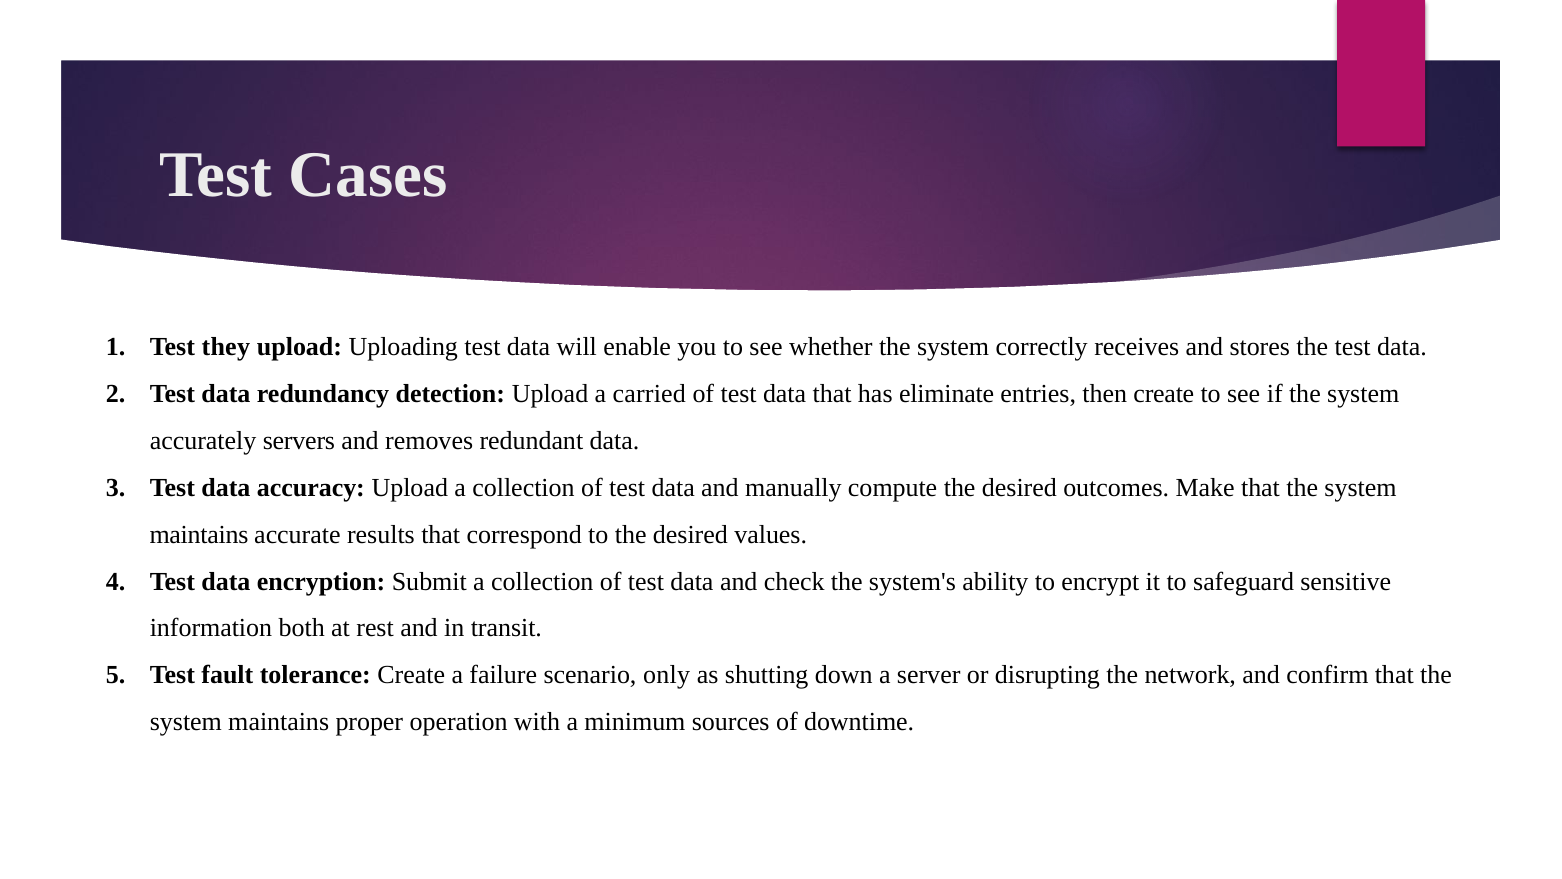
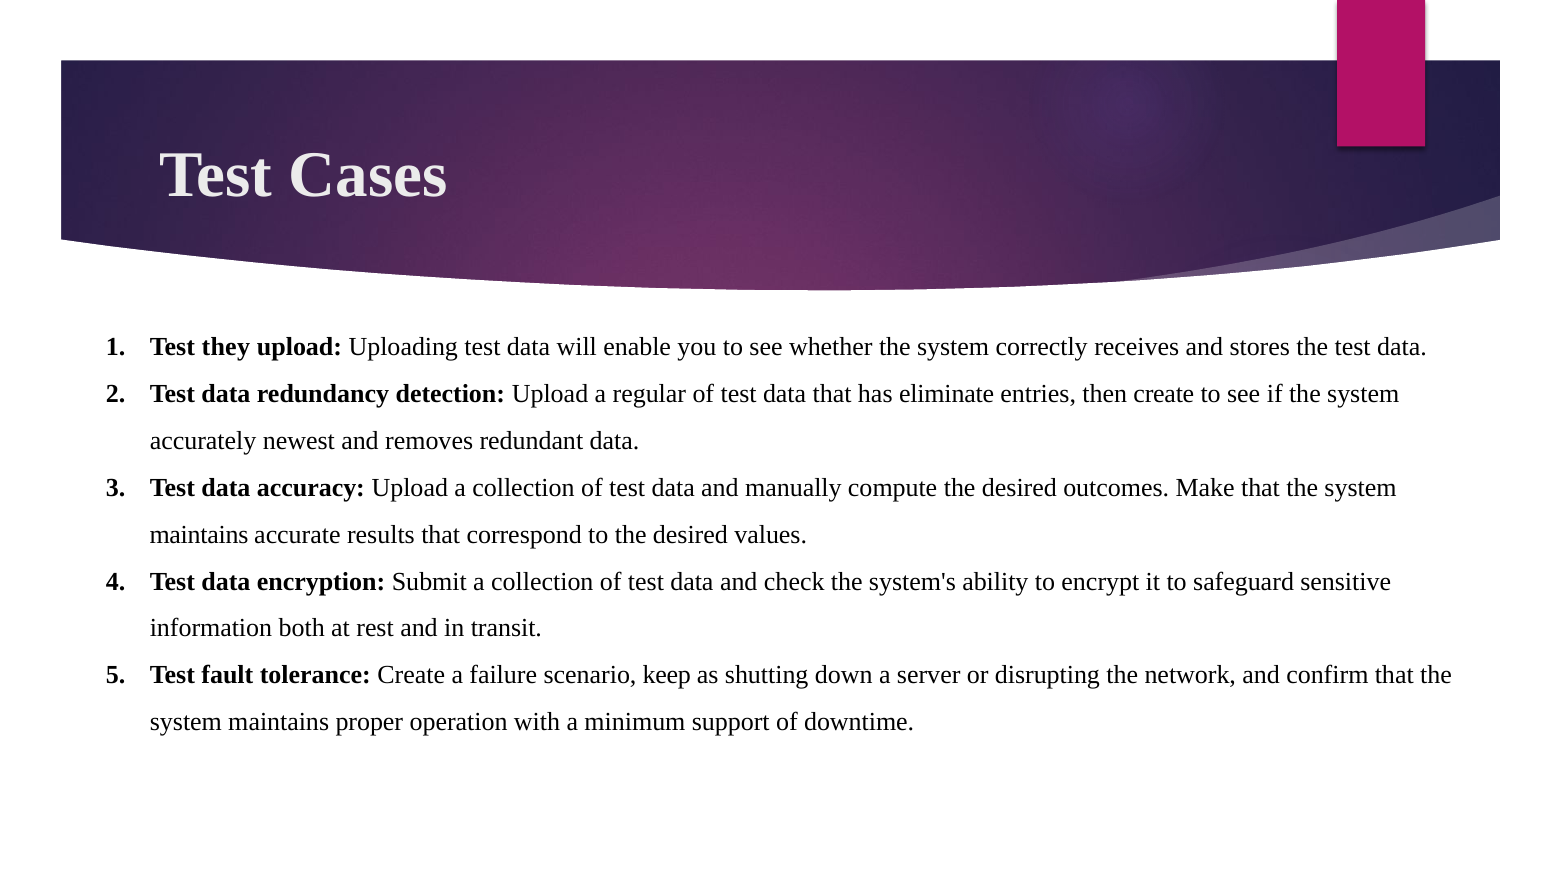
carried: carried -> regular (649, 394)
servers: servers -> newest (299, 441)
only: only -> keep (667, 675)
sources: sources -> support (731, 722)
